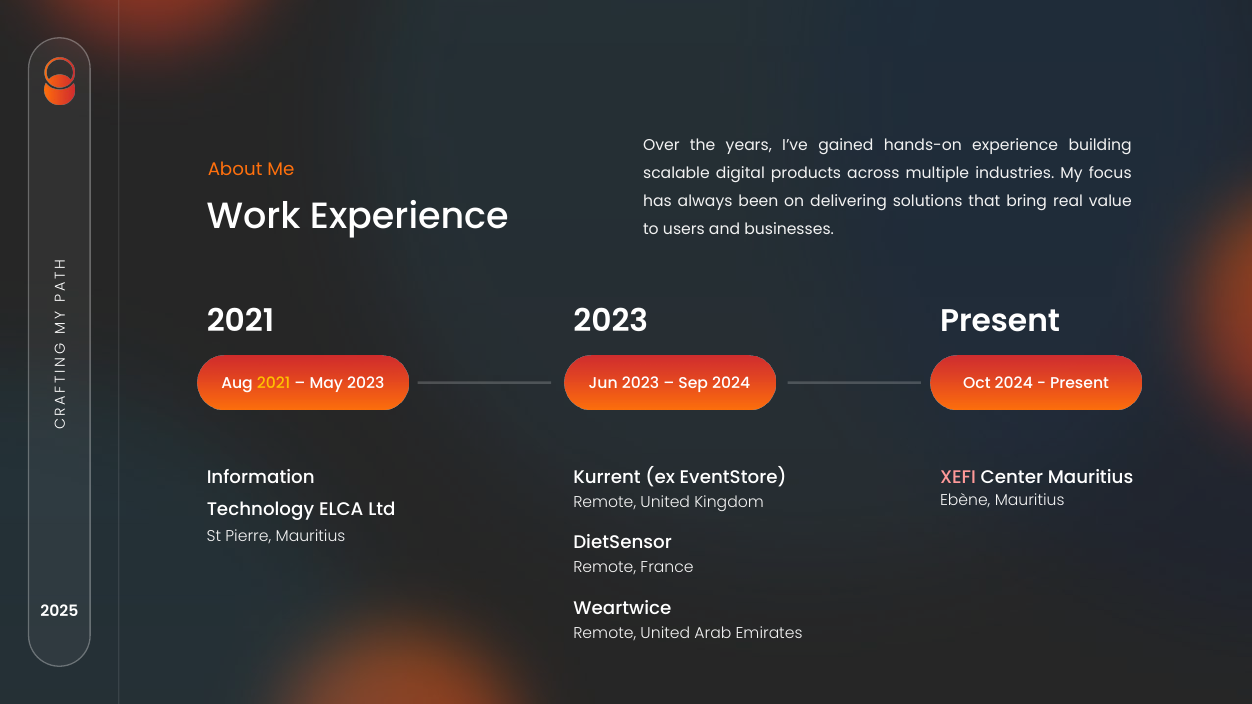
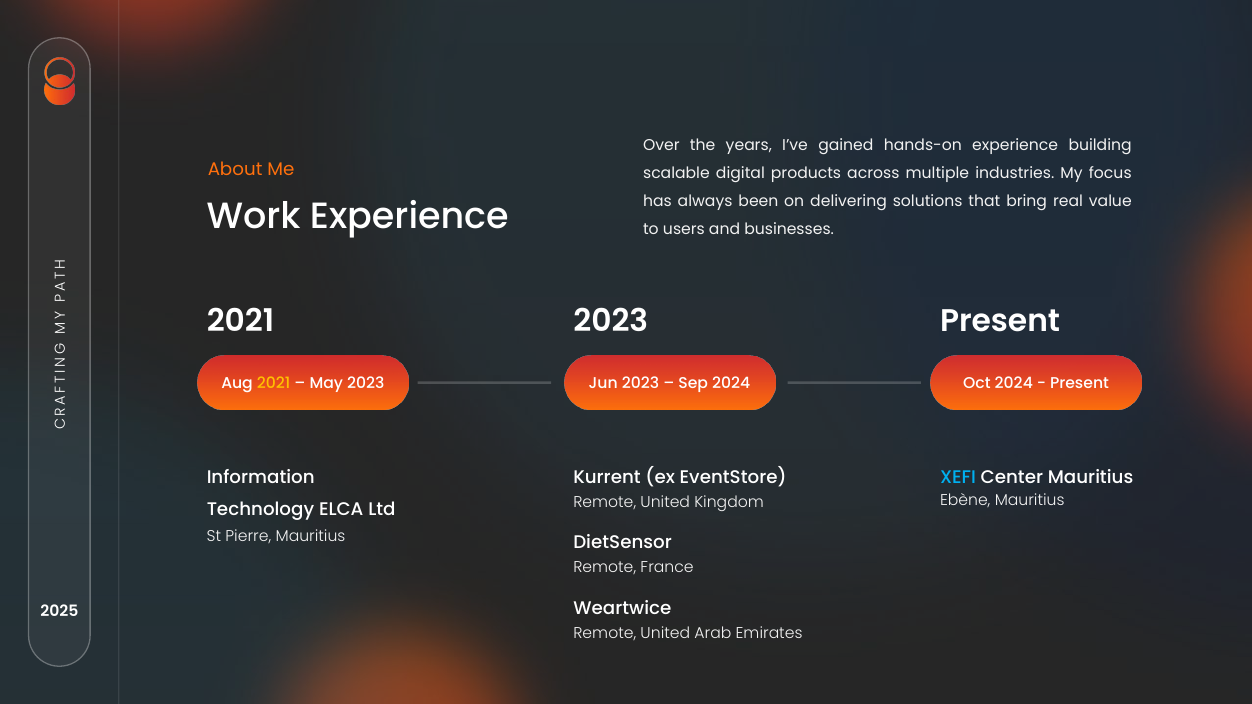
XEFI colour: pink -> light blue (958, 477)
